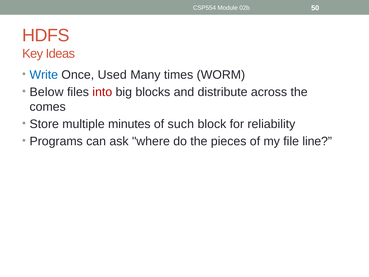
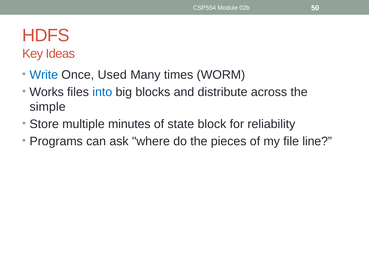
Below: Below -> Works (47, 92)
into colour: red -> blue (102, 92)
comes: comes -> simple (48, 107)
such: such -> state (181, 124)
